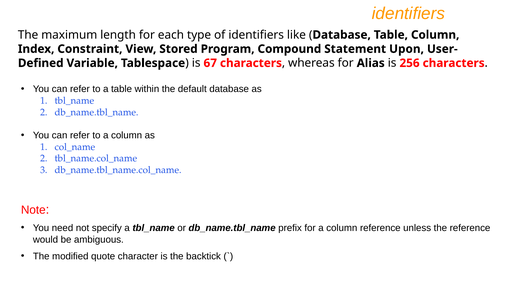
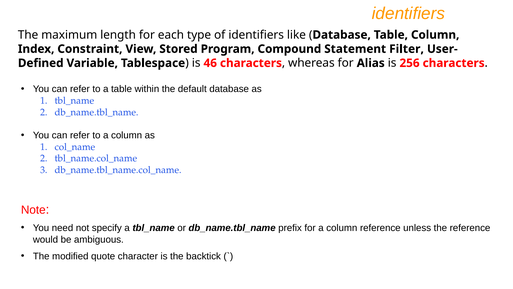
Upon: Upon -> Filter (407, 49)
67: 67 -> 46 (210, 63)
